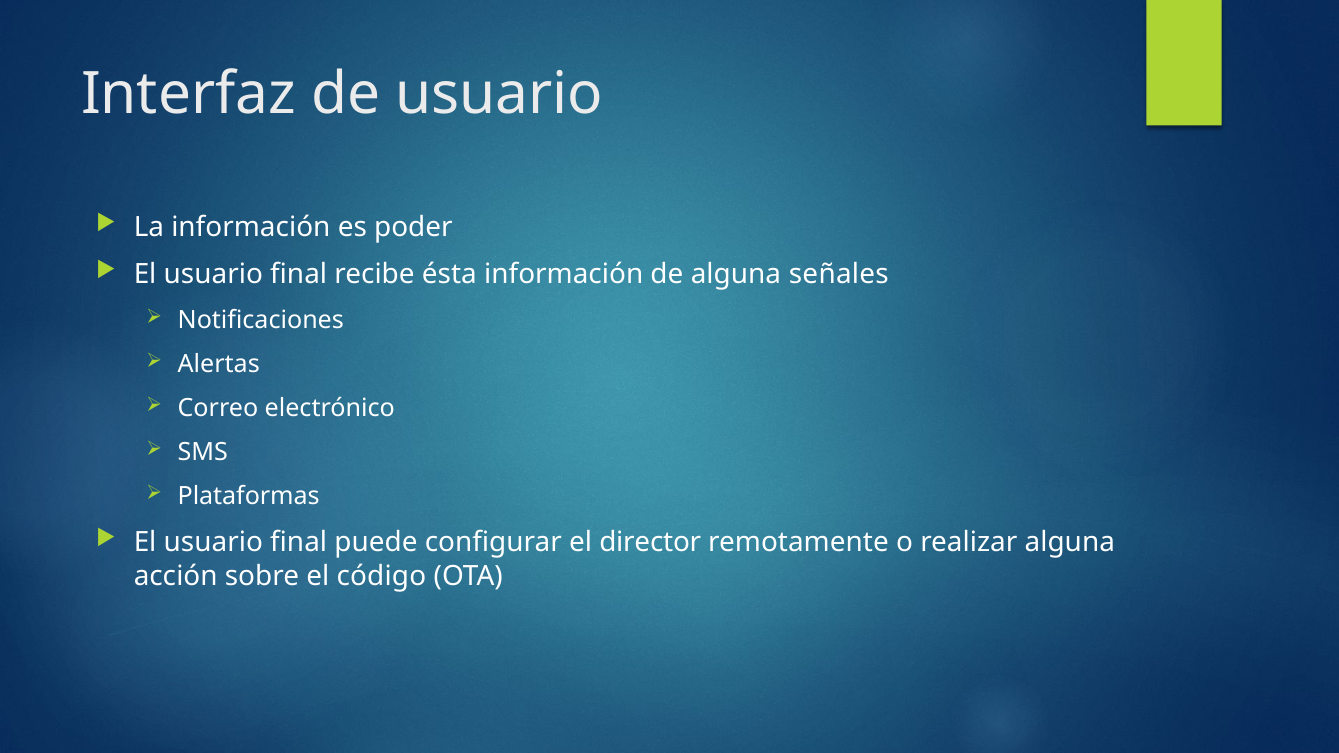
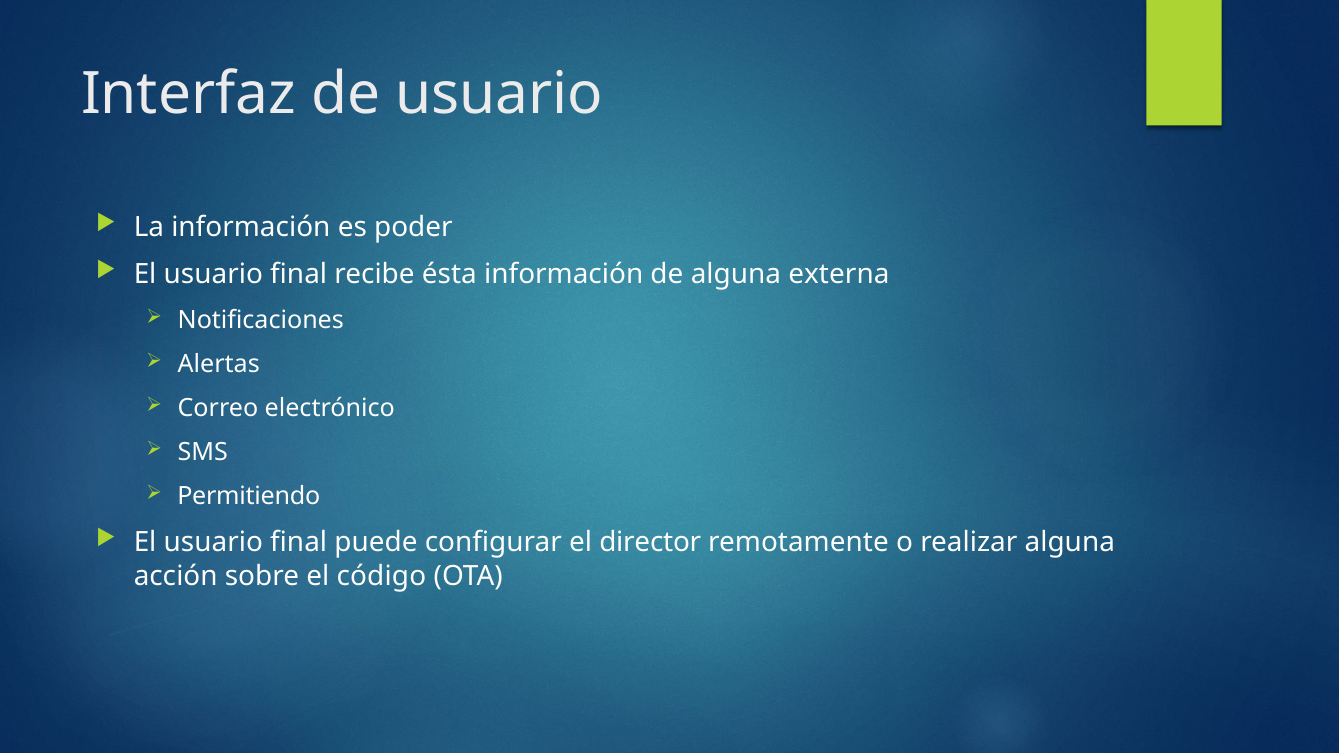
señales: señales -> externa (839, 275)
Plataformas: Plataformas -> Permitiendo (249, 497)
